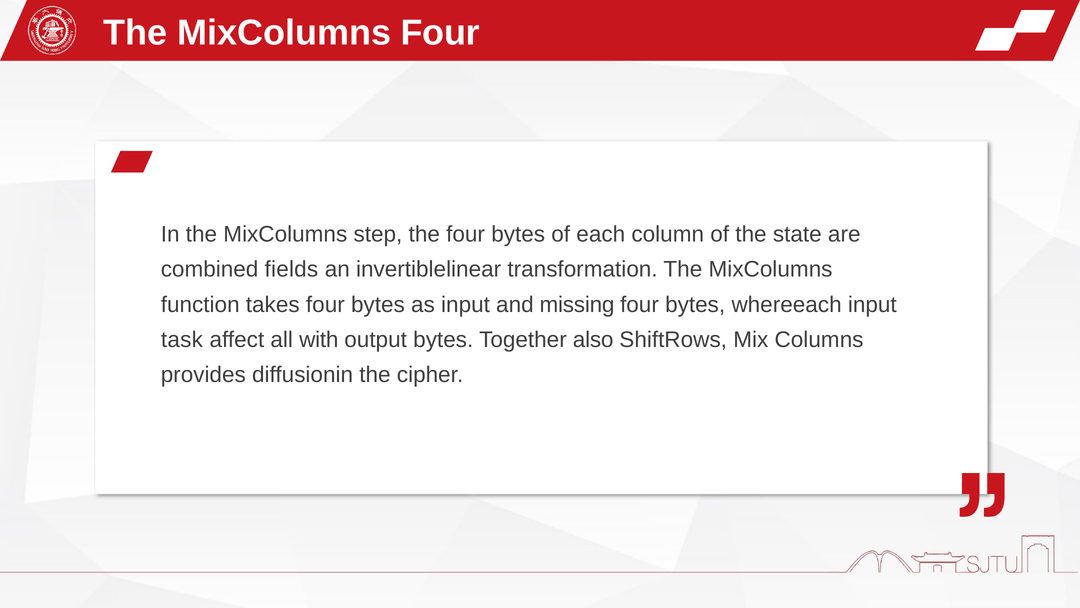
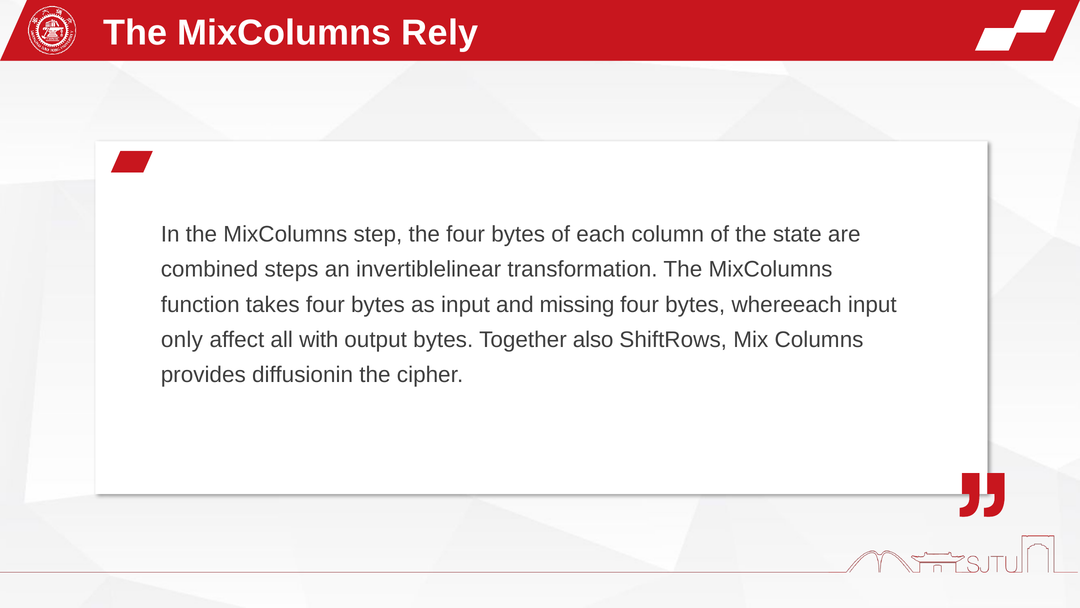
MixColumns Four: Four -> Rely (440, 33)
fields: fields -> steps (292, 269)
task: task -> only (182, 339)
